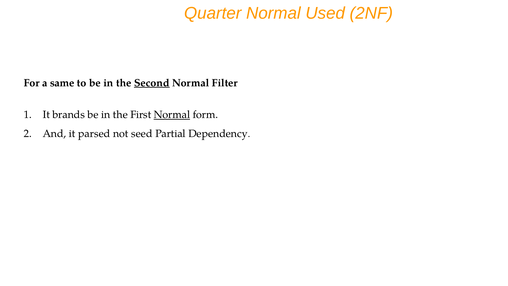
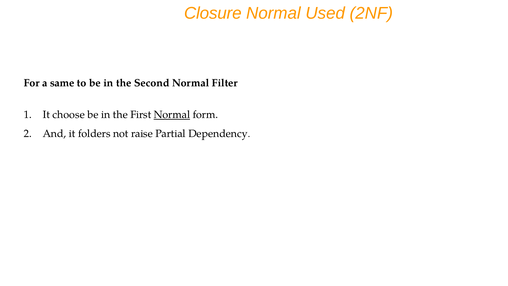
Quarter: Quarter -> Closure (213, 13)
Second underline: present -> none (152, 83)
brands: brands -> choose (69, 115)
parsed: parsed -> folders (94, 134)
seed: seed -> raise (142, 134)
